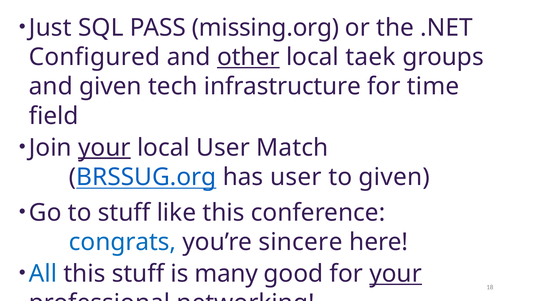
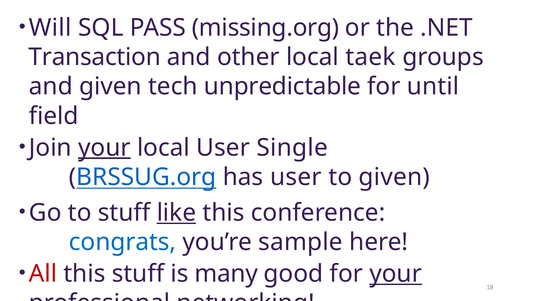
Just: Just -> Will (50, 28)
Configured: Configured -> Transaction (95, 57)
other underline: present -> none (248, 57)
infrastructure: infrastructure -> unpredictable (283, 86)
time: time -> until (433, 86)
Match: Match -> Single (292, 147)
like underline: none -> present (176, 212)
sincere: sincere -> sample (300, 242)
All colour: blue -> red (43, 273)
